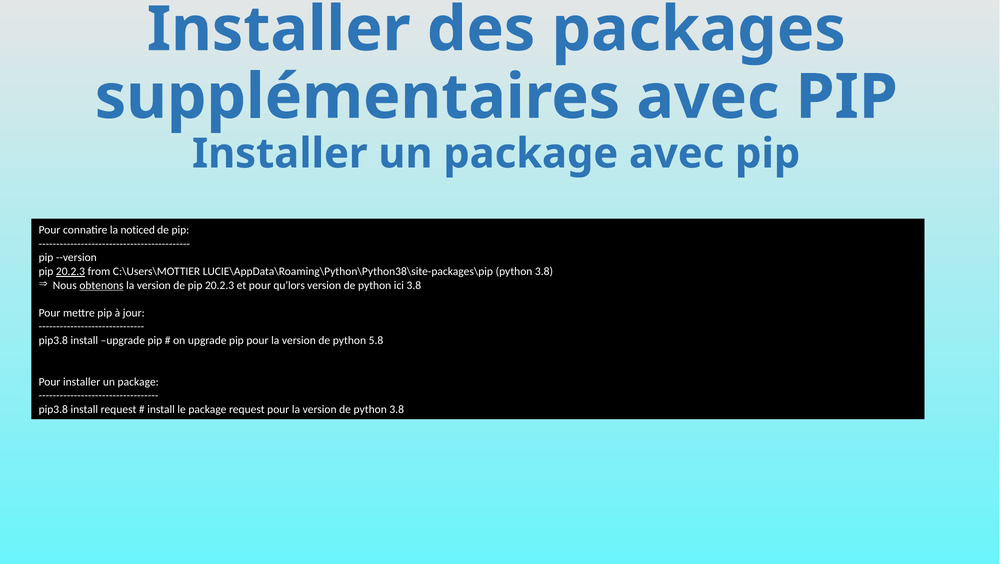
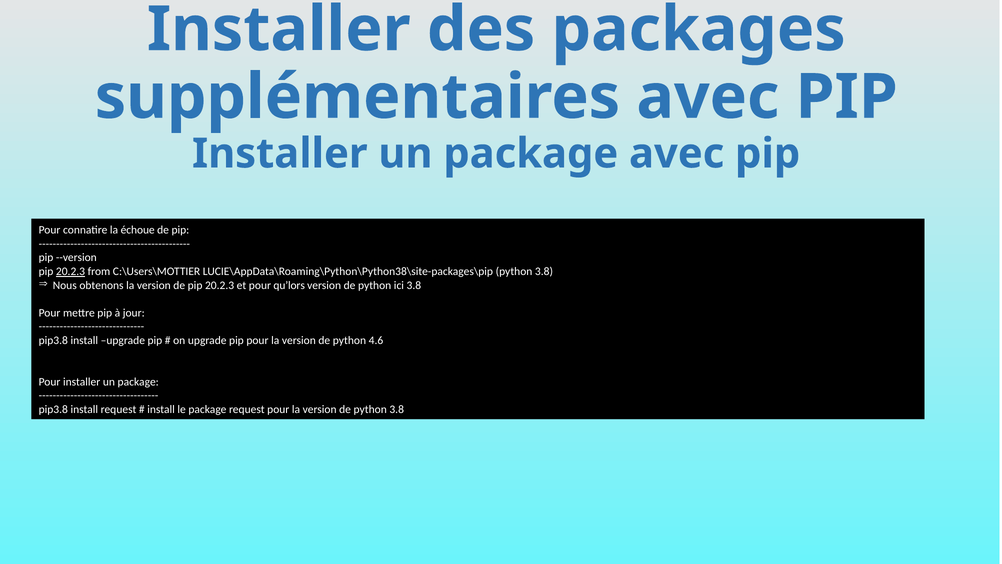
noticed: noticed -> échoue (138, 230)
obtenons underline: present -> none (101, 285)
5.8: 5.8 -> 4.6 (376, 340)
